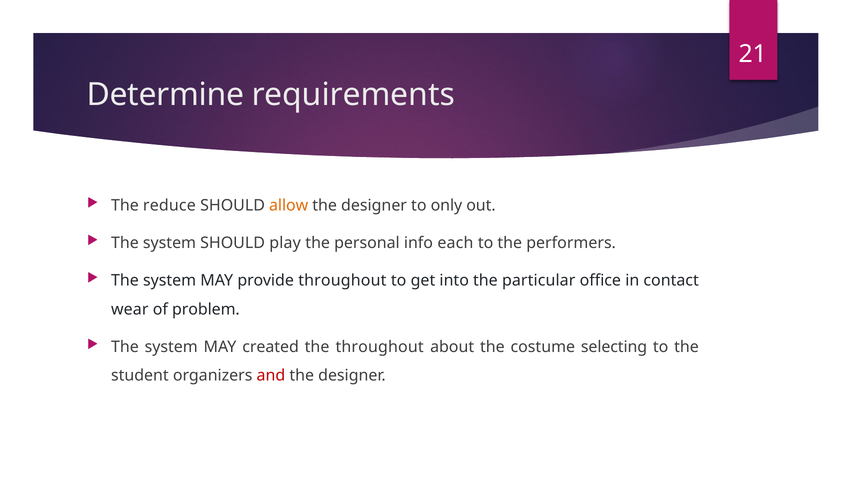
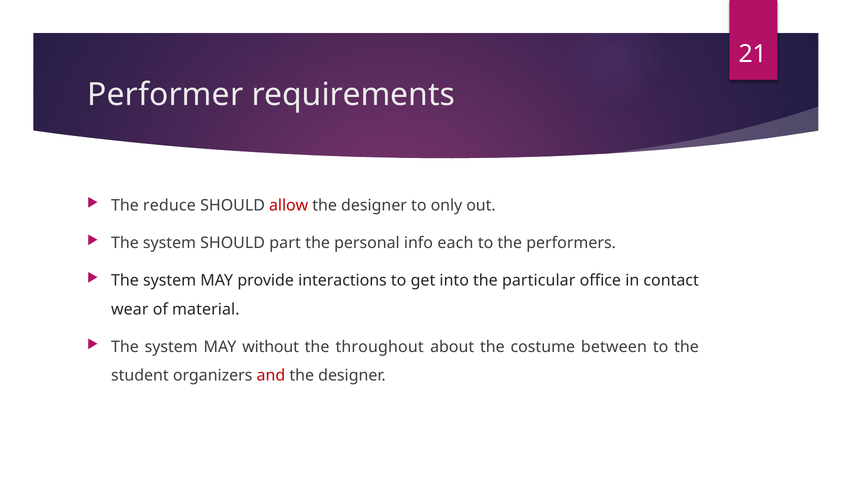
Determine: Determine -> Performer (165, 95)
allow colour: orange -> red (289, 205)
play: play -> part (285, 243)
provide throughout: throughout -> interactions (342, 281)
problem: problem -> material (206, 309)
created: created -> without (271, 347)
selecting: selecting -> between (614, 347)
